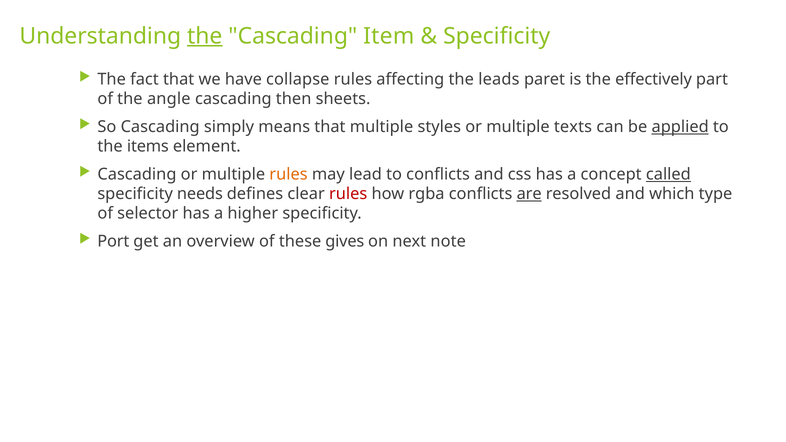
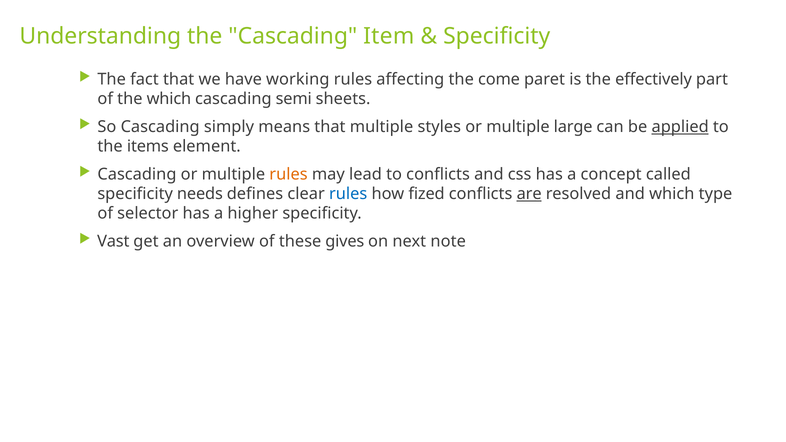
the underline: present -> none (205, 36)
collapse: collapse -> working (298, 79)
leads: leads -> come (499, 79)
the angle: angle -> which (169, 99)
then: then -> semi (294, 99)
texts: texts -> large (573, 127)
called underline: present -> none (668, 174)
rules colour: red -> blue (348, 194)
rgba: rgba -> fized (427, 194)
Port: Port -> Vast (113, 241)
